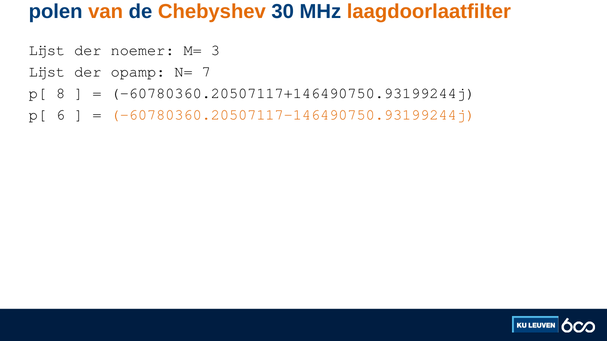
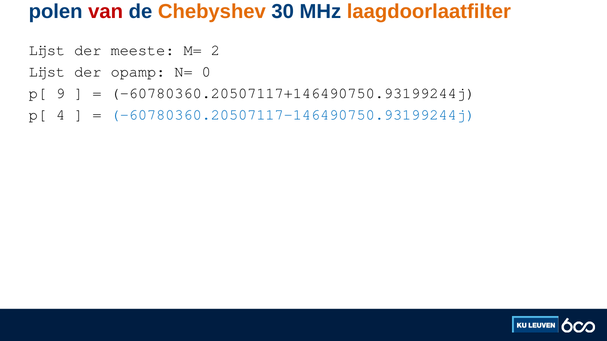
van colour: orange -> red (106, 12)
noemer: noemer -> meeste (143, 50)
3: 3 -> 2 (215, 50)
7: 7 -> 0 (206, 72)
8: 8 -> 9 (61, 93)
6: 6 -> 4 (61, 115)
-60780360.20507117-146490750.93199244j colour: orange -> blue (293, 115)
